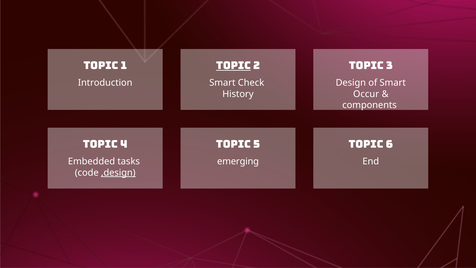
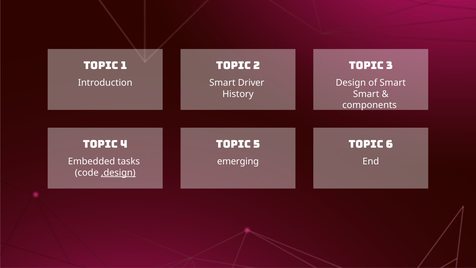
TOPIC underline: present -> none (233, 66)
Check: Check -> Driver (251, 83)
Occur: Occur -> Smart (366, 94)
